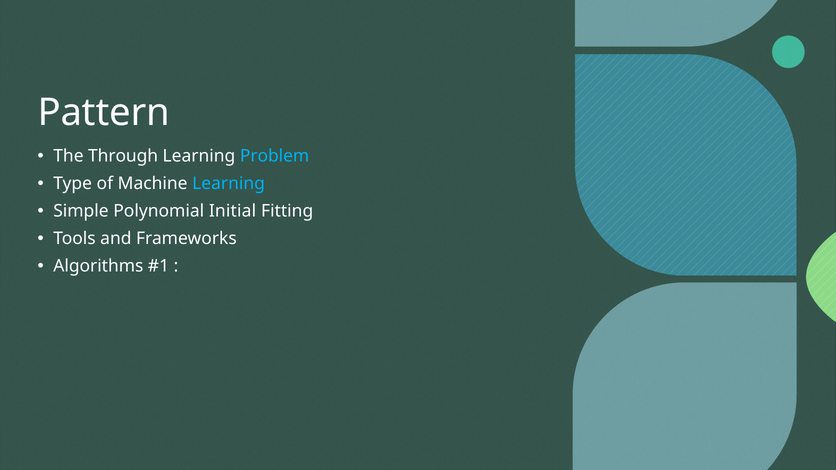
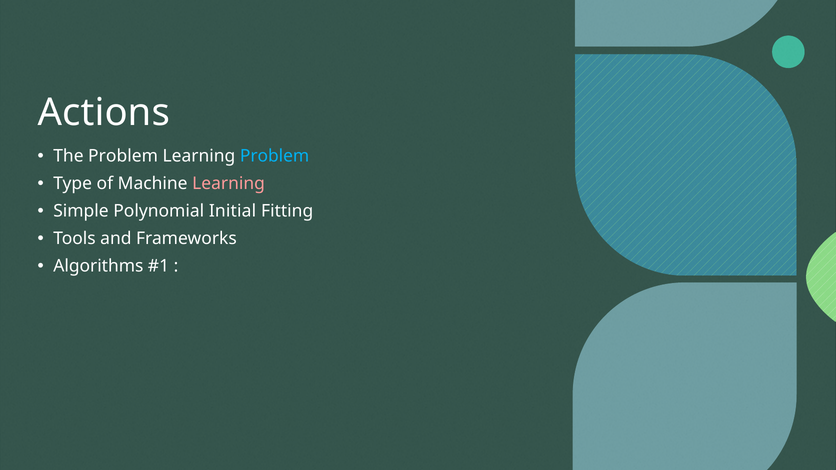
Pattern: Pattern -> Actions (104, 113)
The Through: Through -> Problem (123, 156)
Learning colour: light blue -> pink (229, 184)
